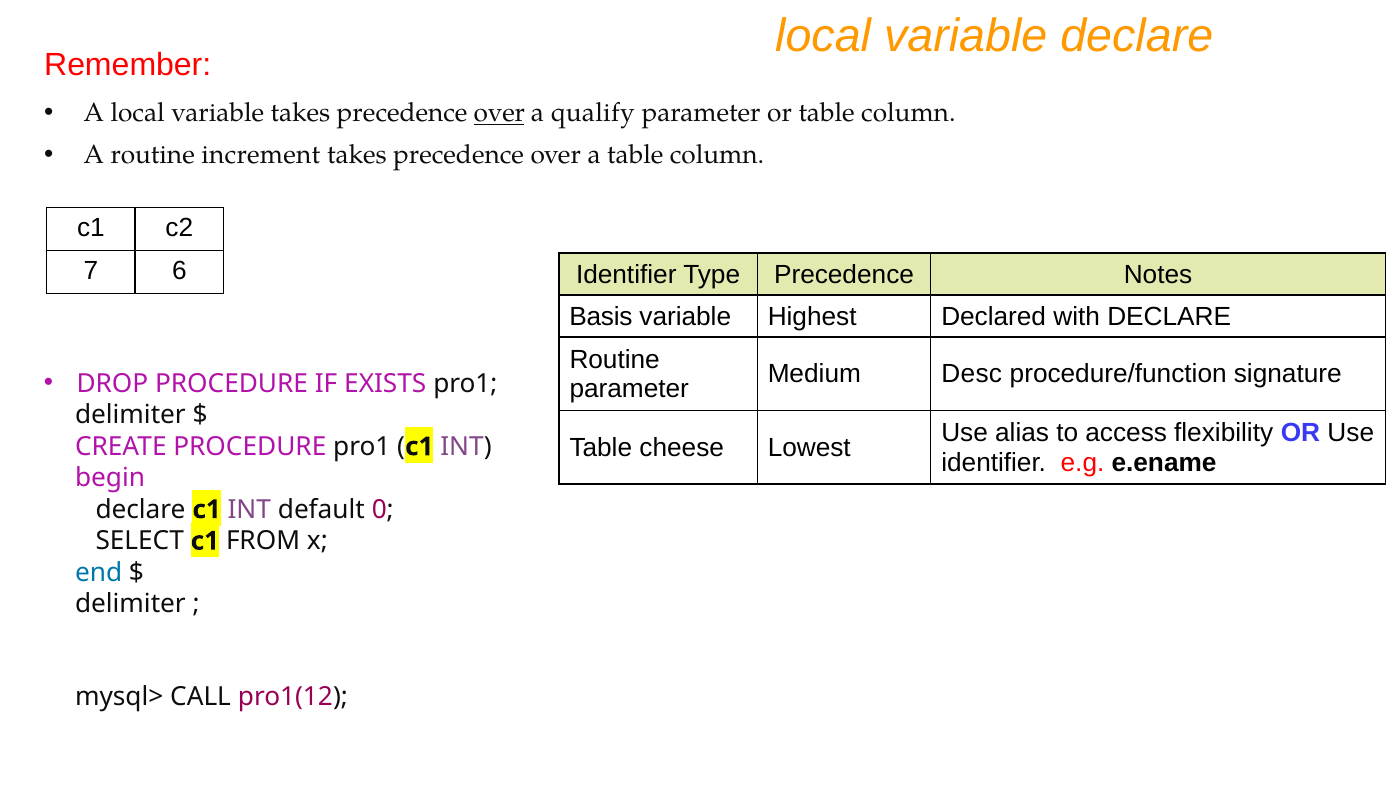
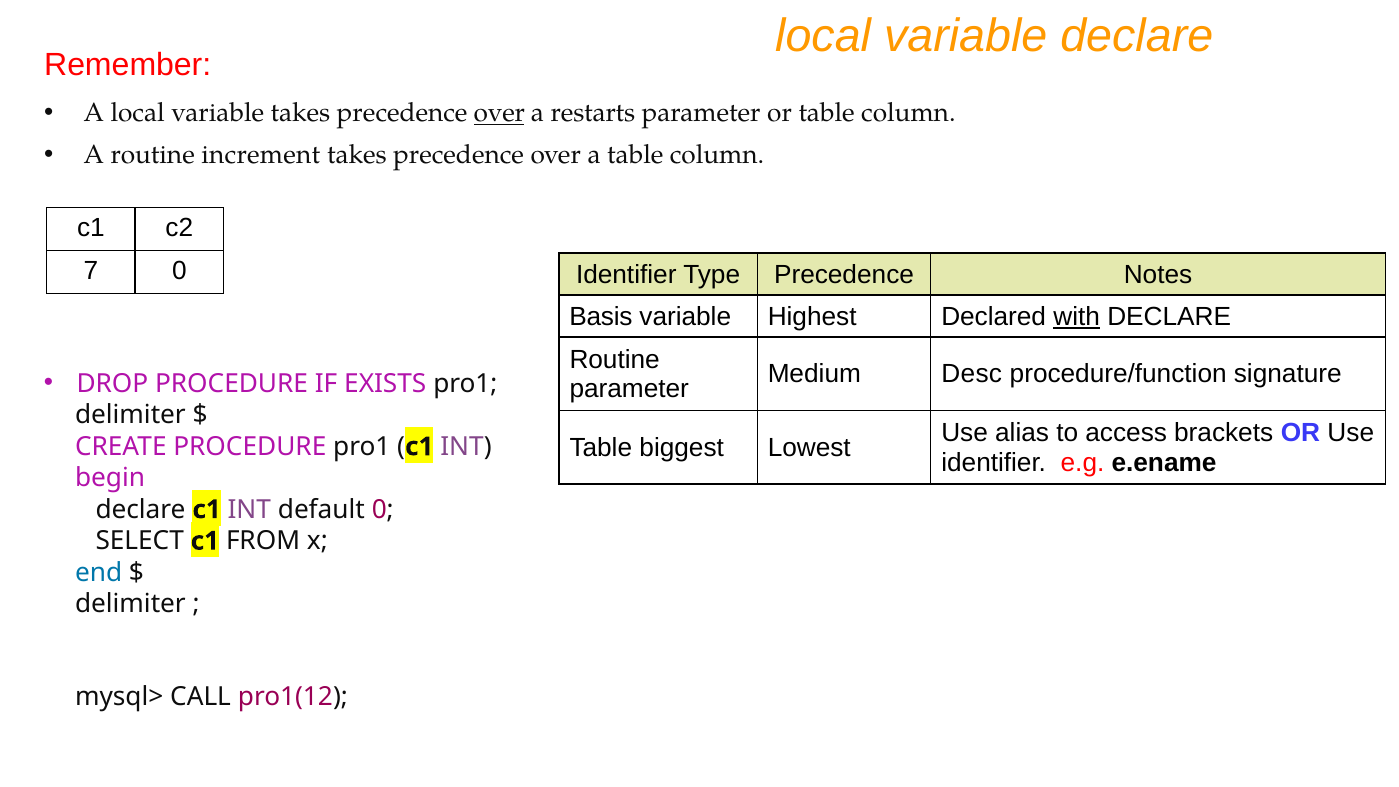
qualify: qualify -> restarts (593, 113)
7 6: 6 -> 0 (179, 271)
with underline: none -> present (1077, 316)
flexibility: flexibility -> brackets (1224, 433)
cheese: cheese -> biggest (682, 448)
